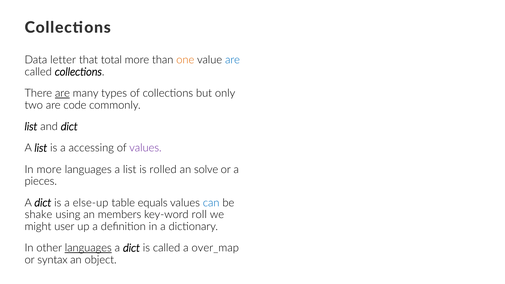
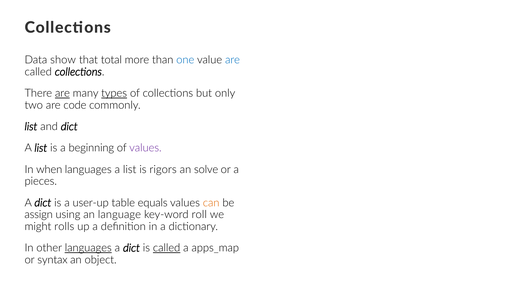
letter: letter -> show (63, 60)
one colour: orange -> blue (185, 60)
types underline: none -> present (114, 93)
accessing: accessing -> beginning (91, 148)
In more: more -> when (49, 169)
rolled: rolled -> rigors (163, 169)
else-up: else-up -> user-up (91, 203)
can colour: blue -> orange (211, 203)
shake: shake -> assign (39, 215)
members: members -> language (119, 215)
user: user -> rolls (64, 227)
called underline: none -> present (167, 248)
over_map: over_map -> apps_map (215, 248)
